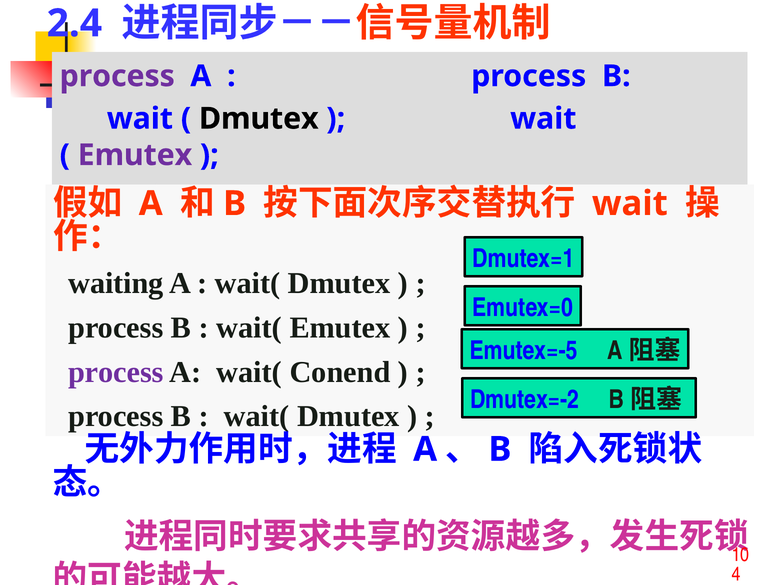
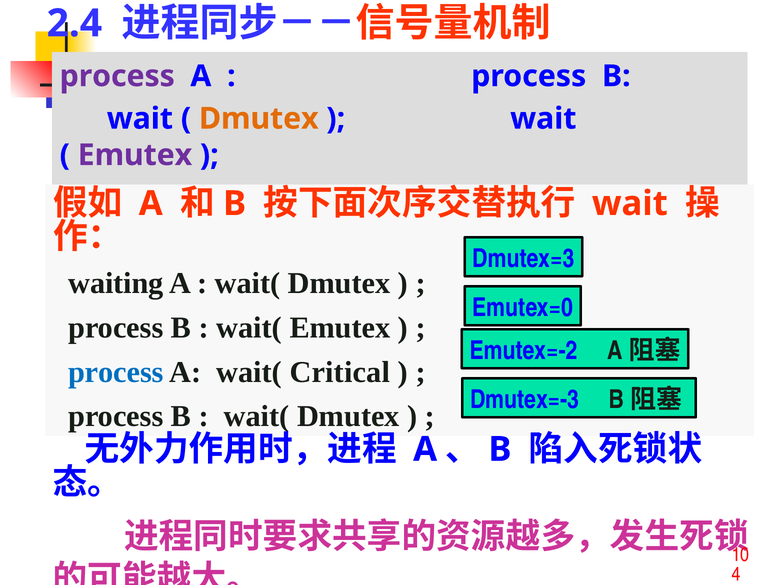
Dmutex colour: black -> orange (259, 119)
Dmutex=1: Dmutex=1 -> Dmutex=3 (523, 258)
Emutex=-5: Emutex=-5 -> Emutex=-2 (524, 351)
process colour: purple -> blue (116, 372)
Conend: Conend -> Critical (340, 372)
Dmutex=-2: Dmutex=-2 -> Dmutex=-3 (525, 400)
